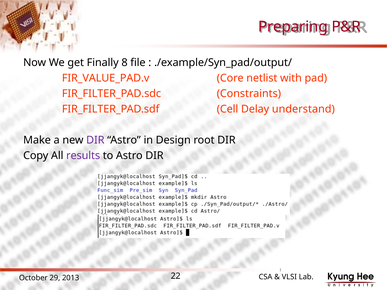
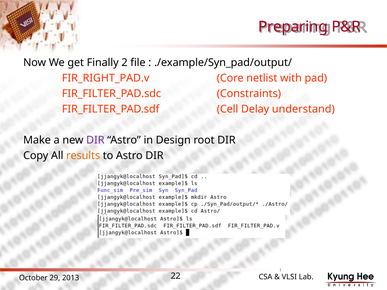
8: 8 -> 2 (125, 63)
FIR_VALUE_PAD.v: FIR_VALUE_PAD.v -> FIR_RIGHT_PAD.v (106, 78)
results colour: purple -> orange (83, 156)
